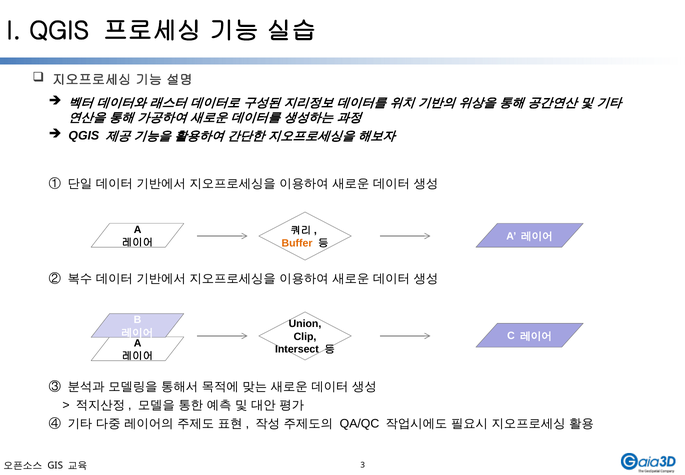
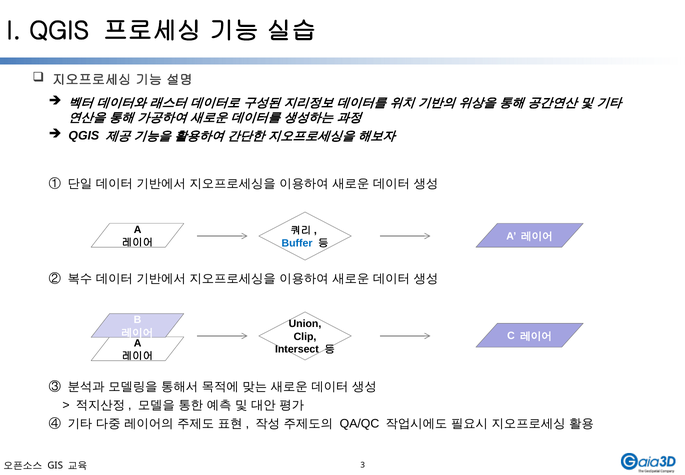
Buffer colour: orange -> blue (297, 243)
